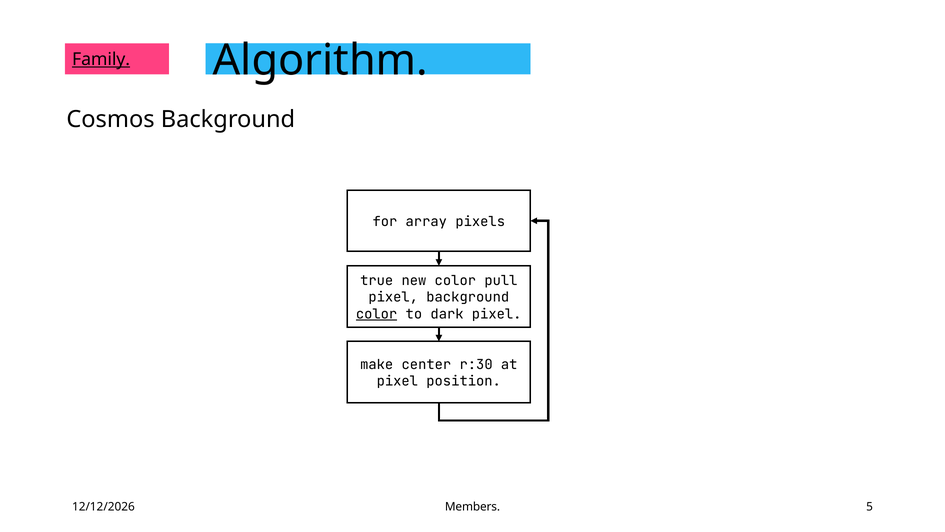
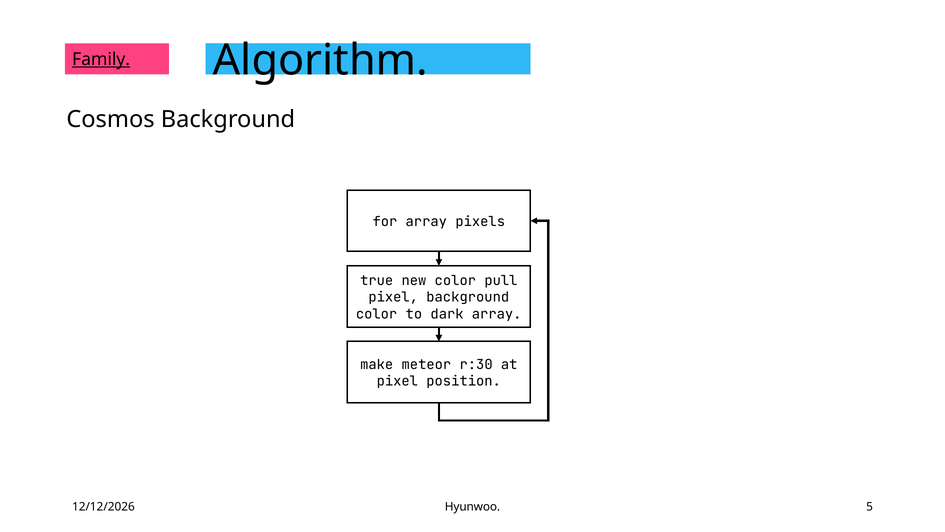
color underline: present -> none (377, 314)
dark pixel: pixel -> array (497, 314)
center: center -> meteor (426, 364)
Members: Members -> Hyunwoo (472, 507)
